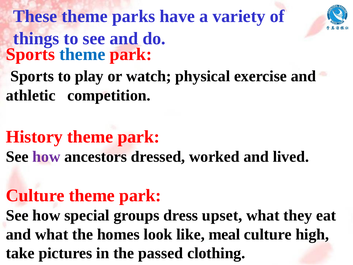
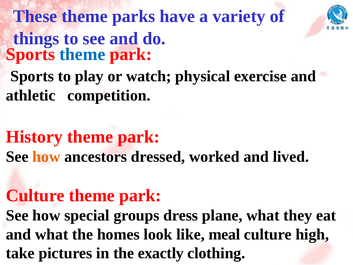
how colour: purple -> orange (46, 156)
upset: upset -> plane (222, 215)
passed: passed -> exactly (161, 253)
